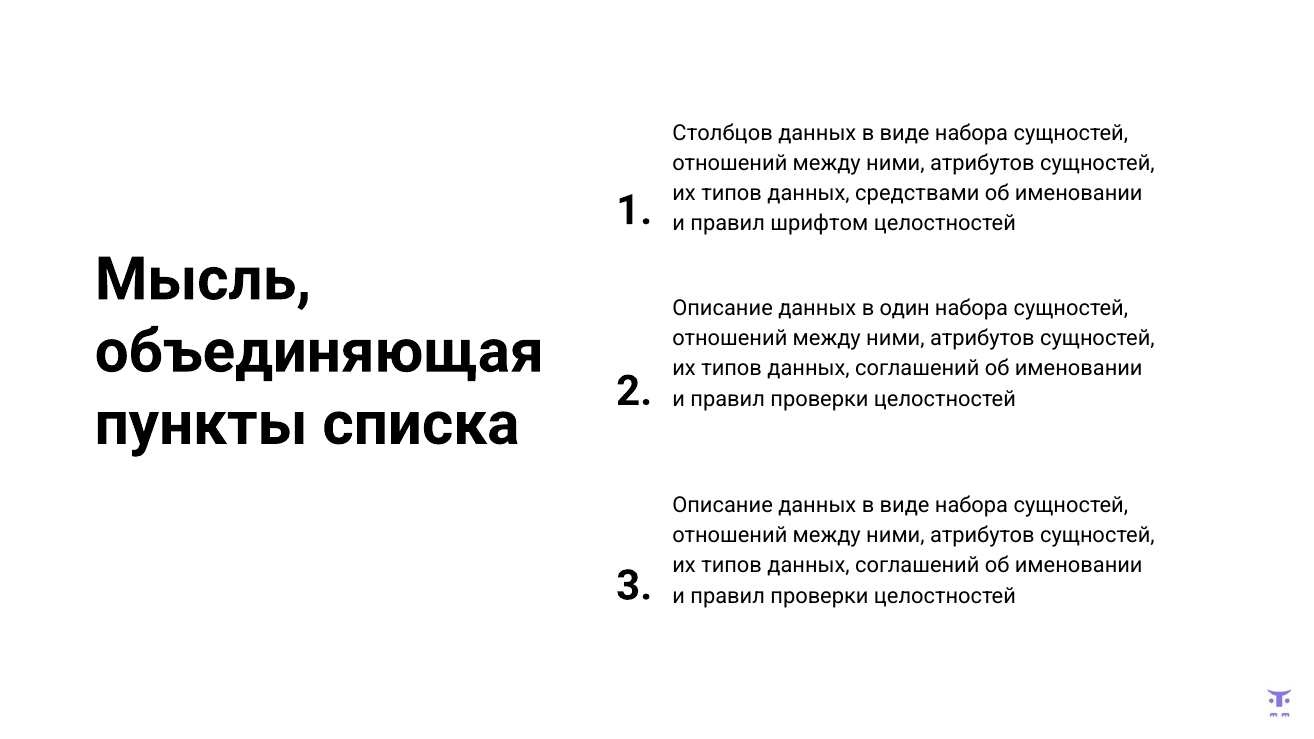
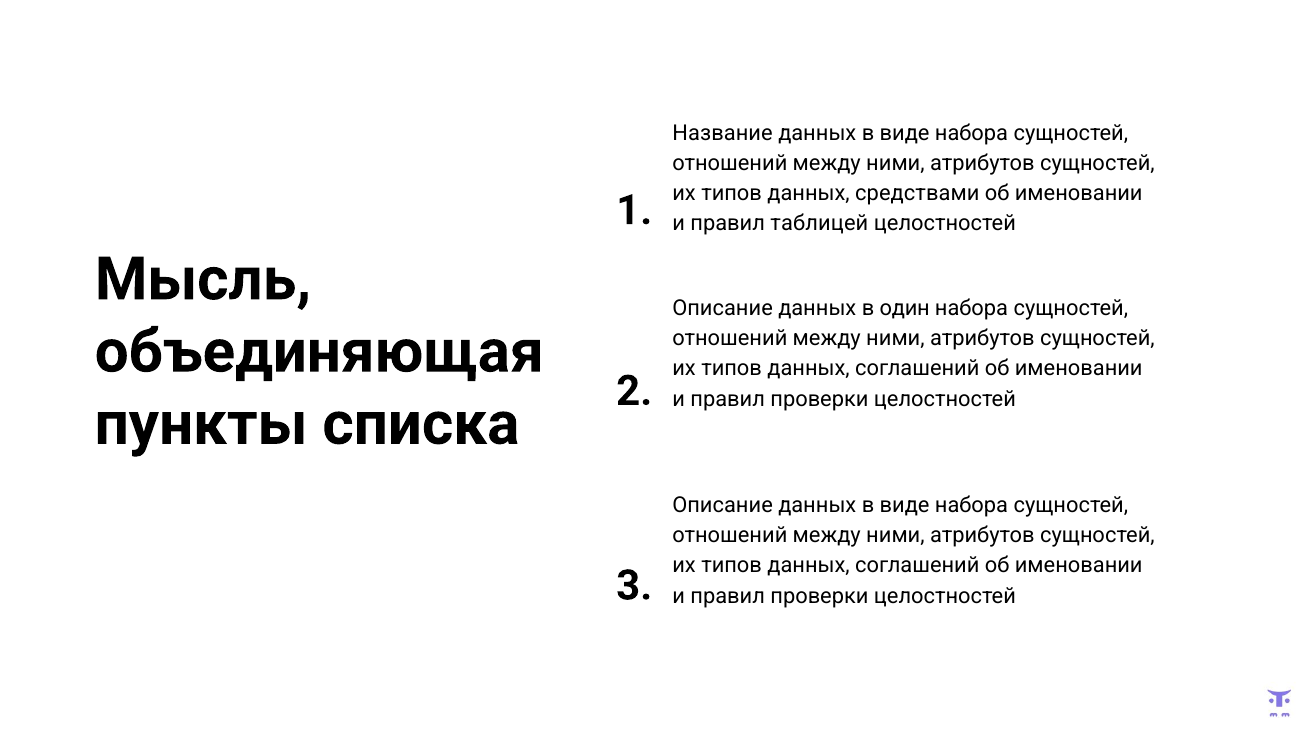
Столбцов: Столбцов -> Название (723, 133)
шрифтом: шрифтом -> таблицей (819, 224)
